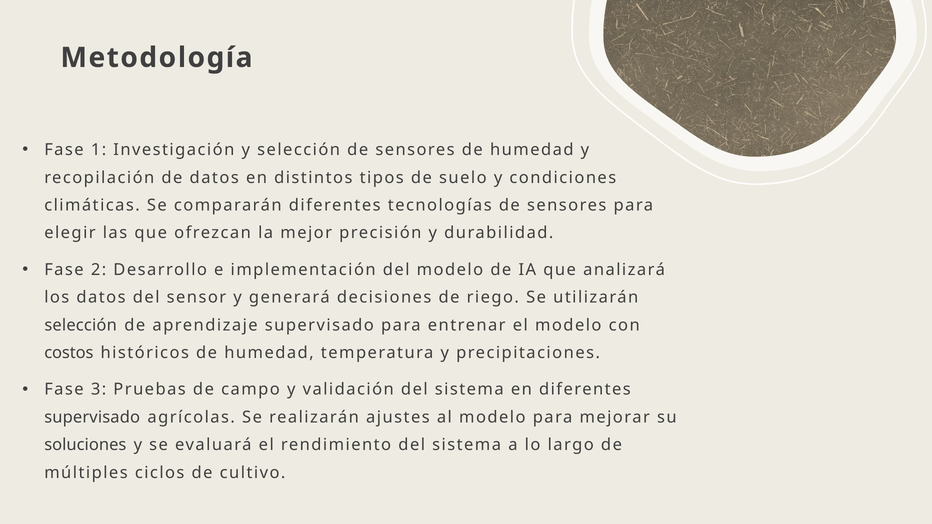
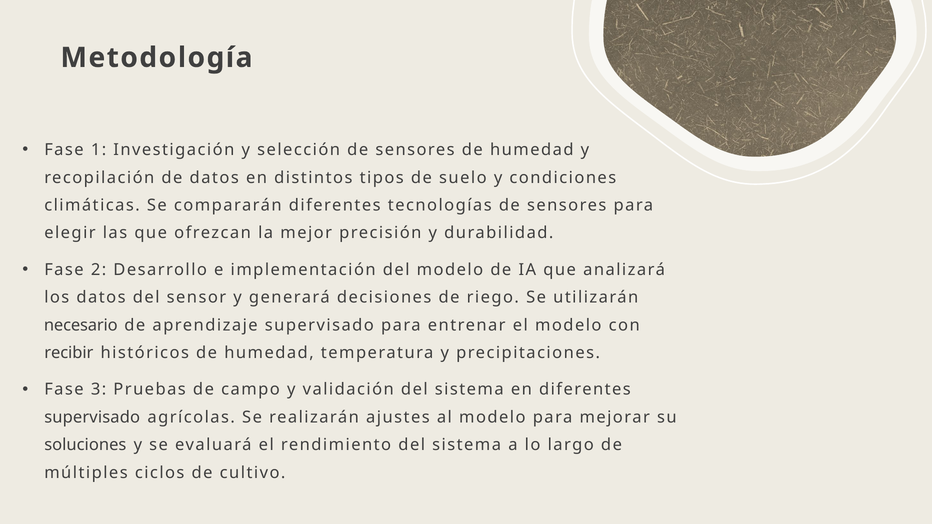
selección: selección -> necesario (81, 325)
costos: costos -> recibir (69, 353)
